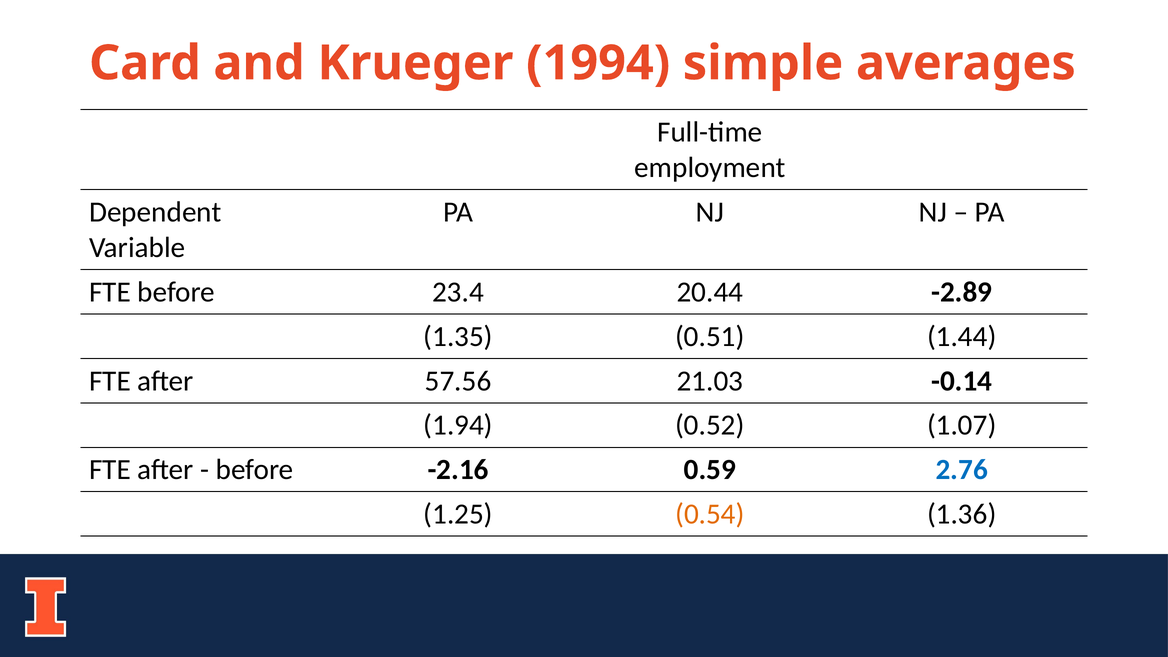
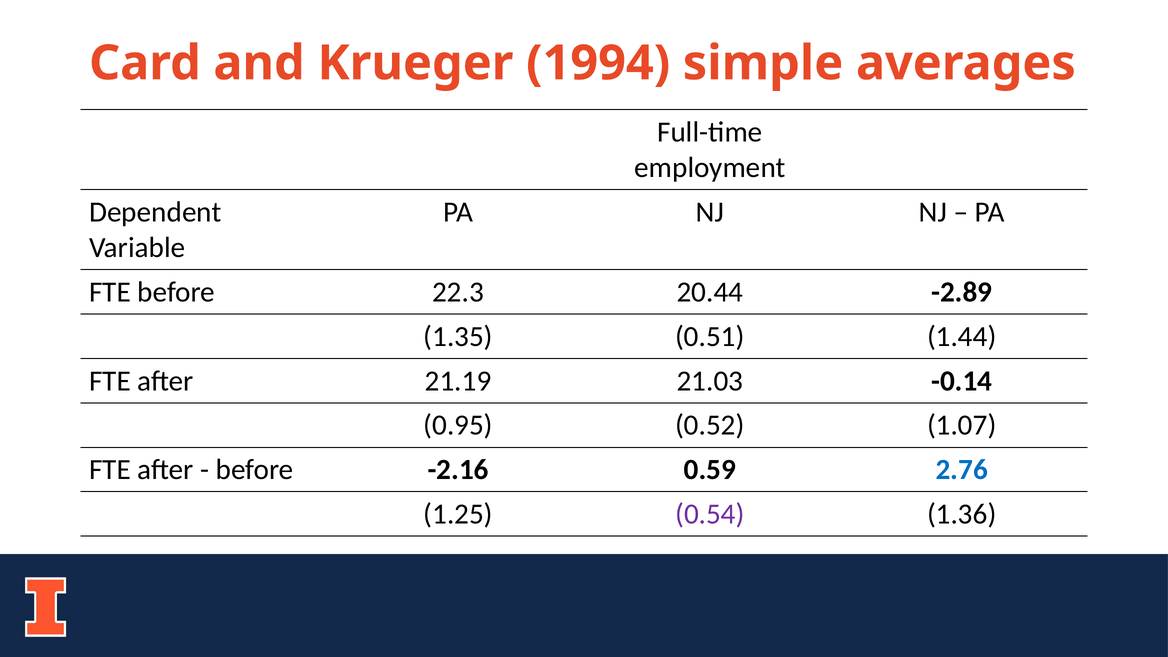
23.4: 23.4 -> 22.3 (458, 292)
57.56: 57.56 -> 21.19 (458, 381)
1.94: 1.94 -> 0.95 (458, 425)
0.54 colour: orange -> purple (710, 514)
